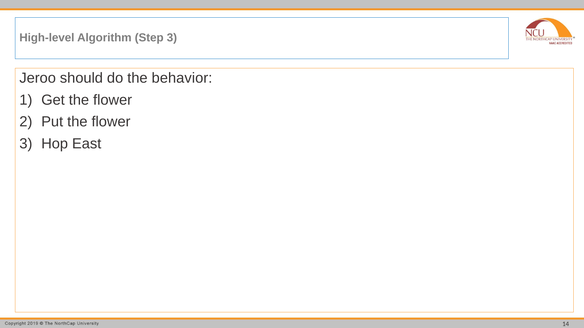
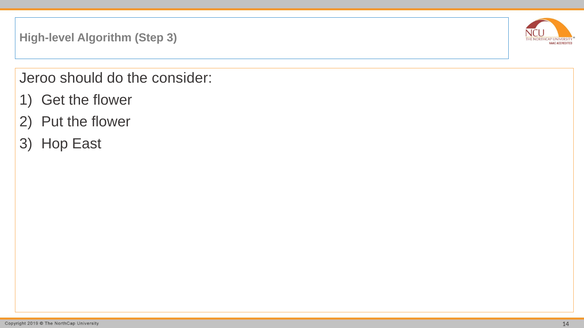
behavior: behavior -> consider (182, 78)
